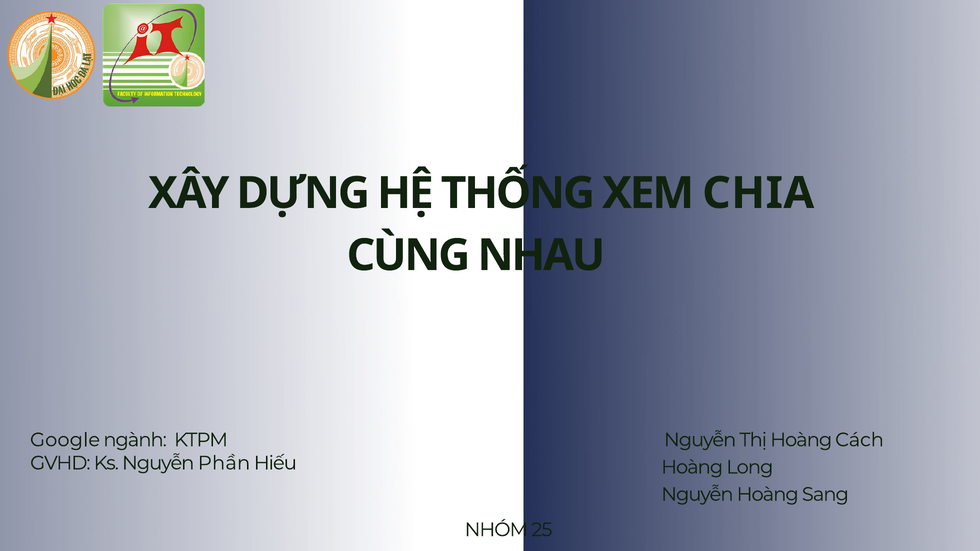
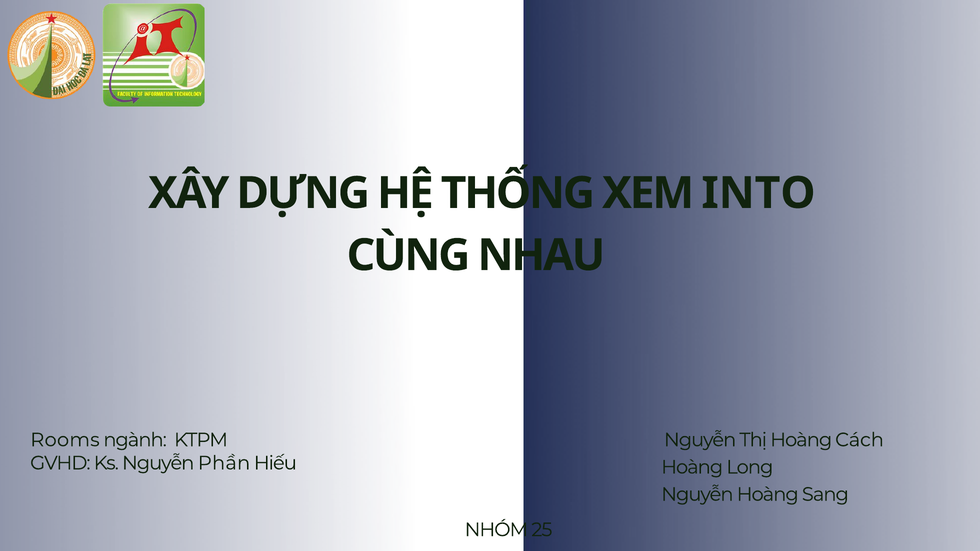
CHIA: CHIA -> INTO (758, 193)
Google: Google -> Rooms (65, 440)
